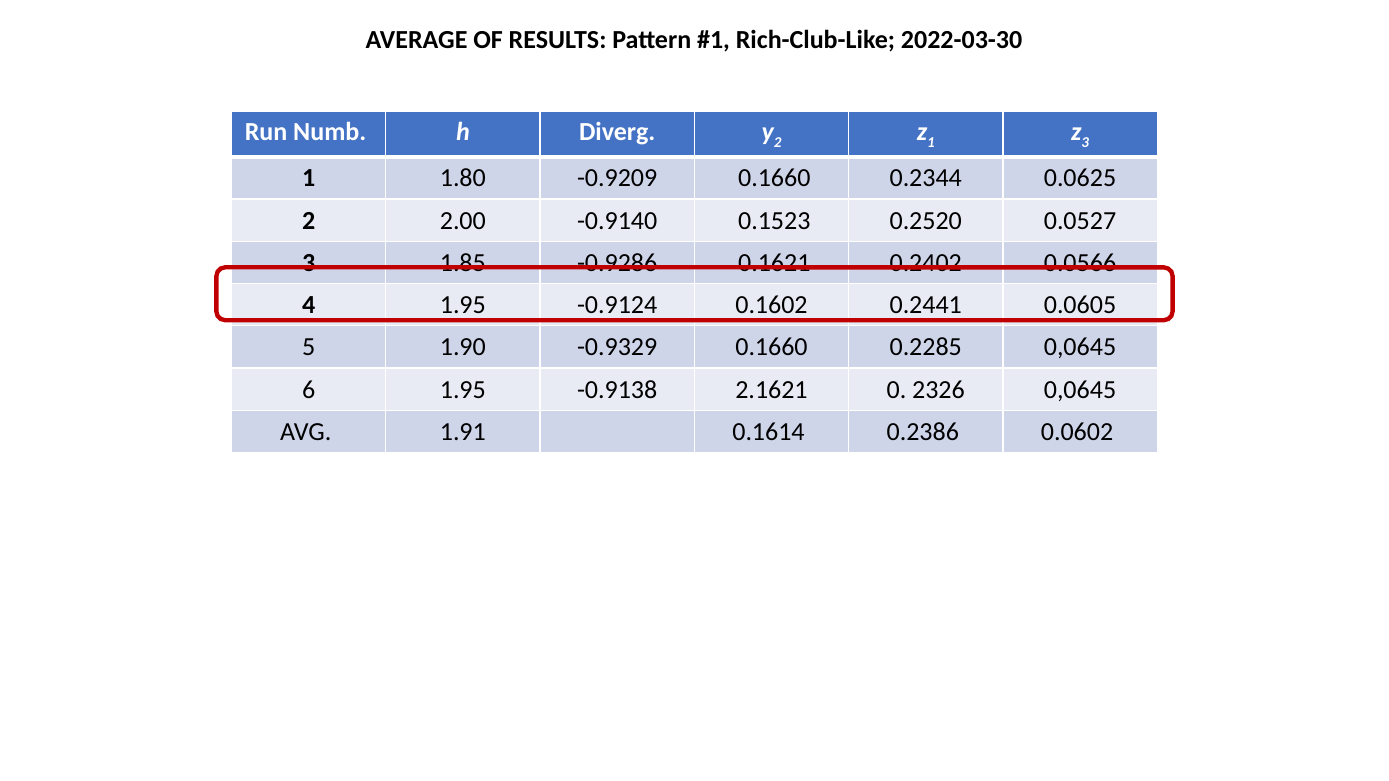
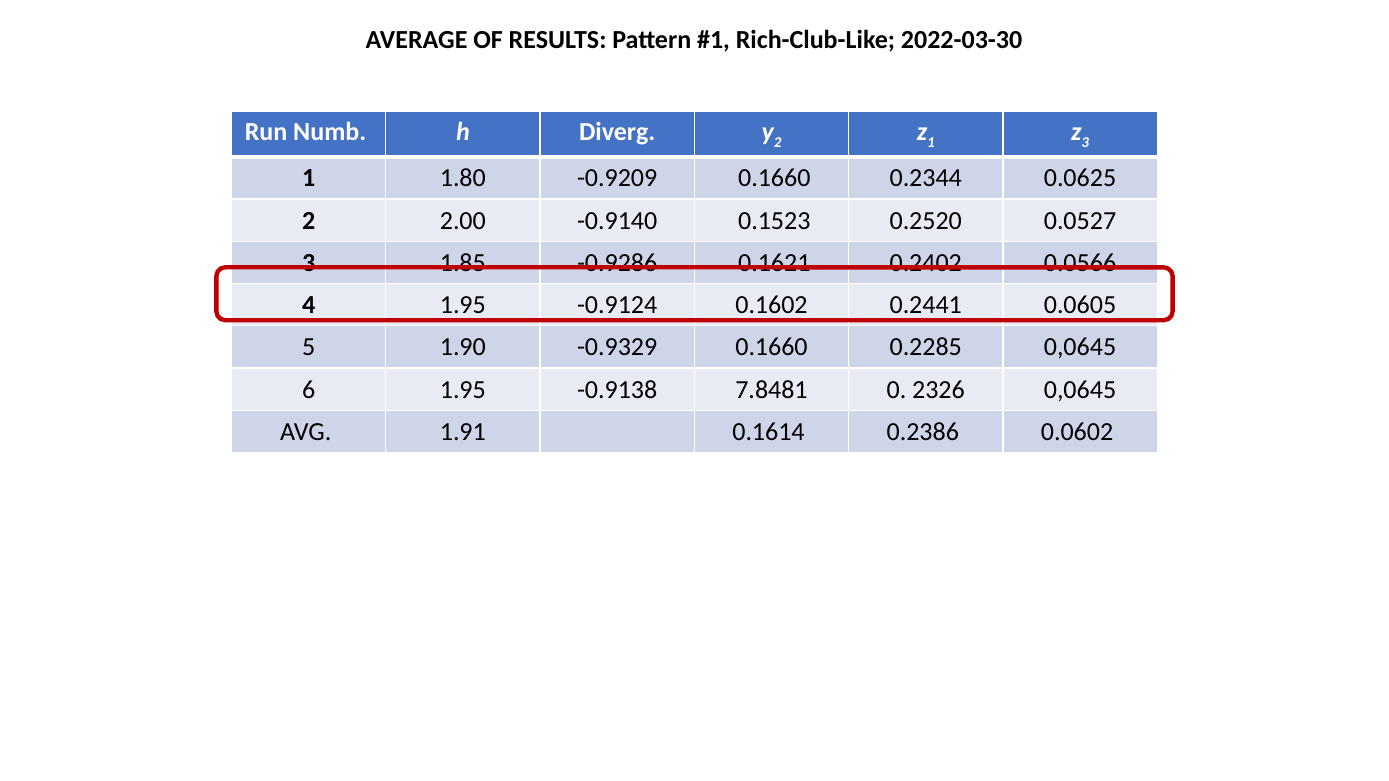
2.1621: 2.1621 -> 7.8481 (771, 390)
